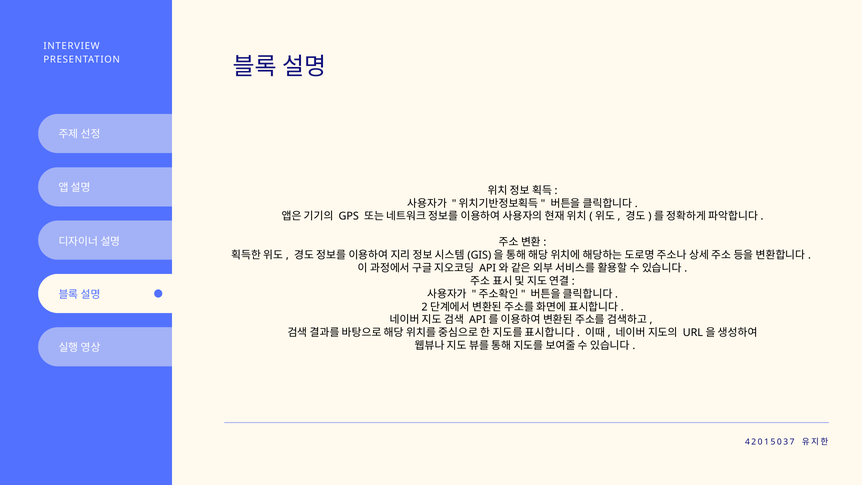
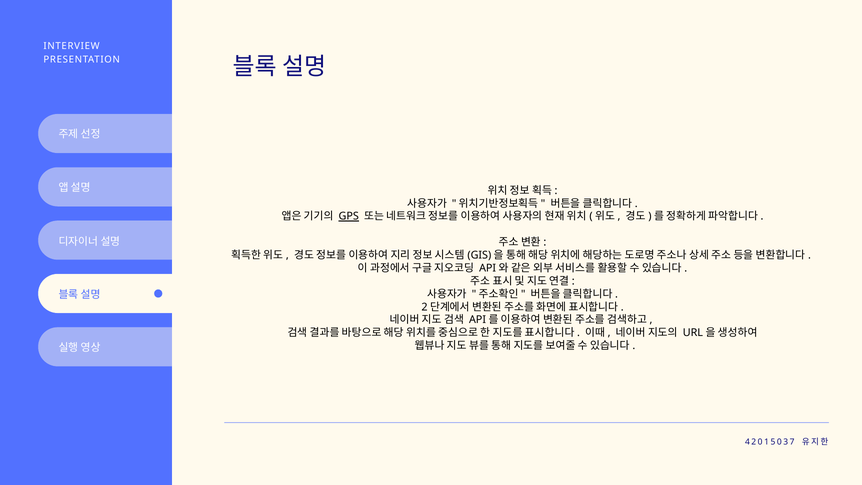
GPS underline: none -> present (349, 216)
